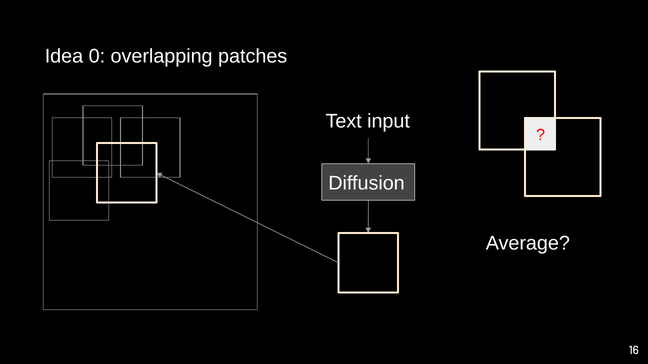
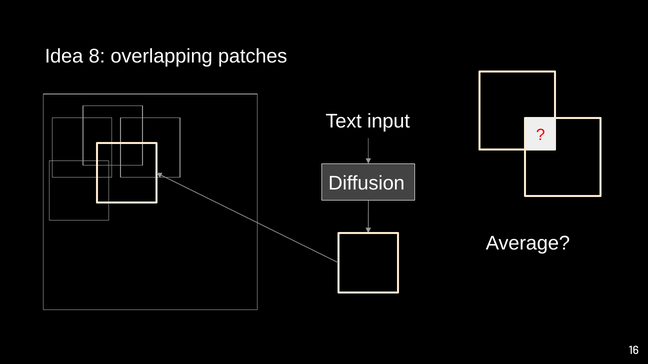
0: 0 -> 8 (97, 56)
